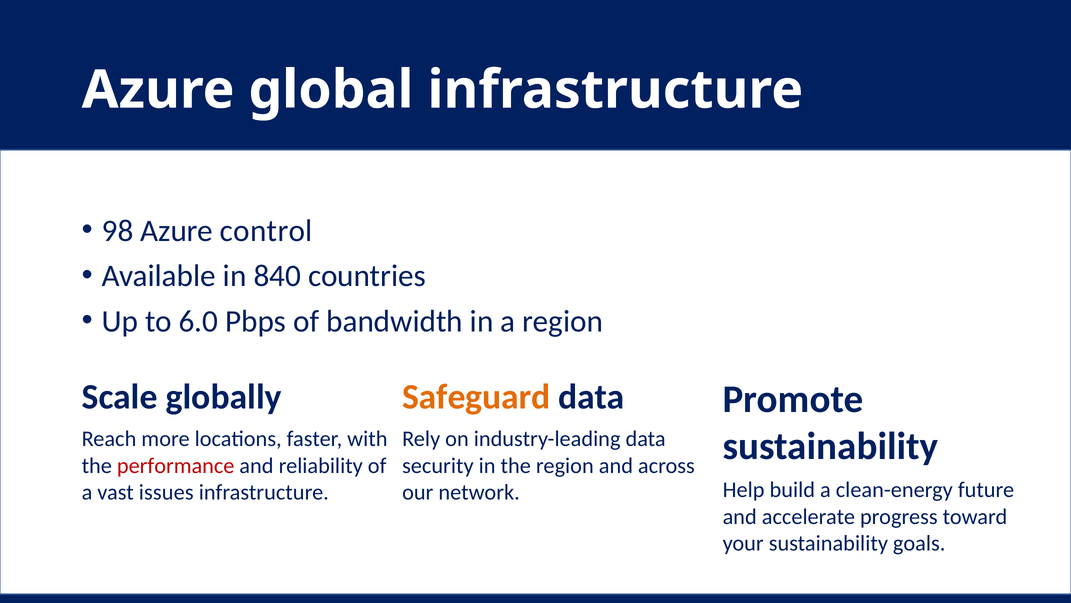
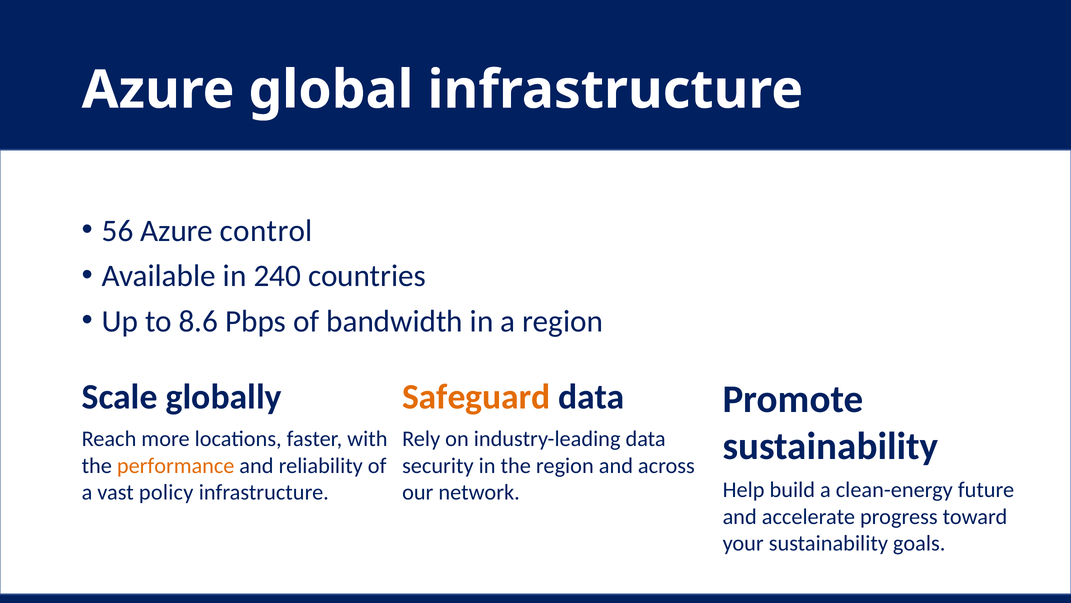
98: 98 -> 56 (118, 230)
840: 840 -> 240 (277, 276)
6.0: 6.0 -> 8.6 (198, 321)
performance colour: red -> orange (176, 465)
issues: issues -> policy (166, 492)
